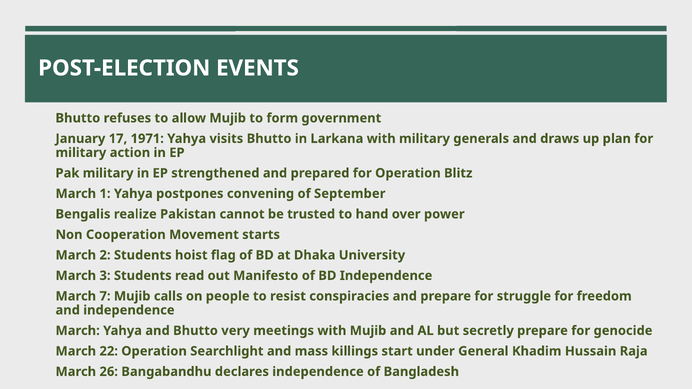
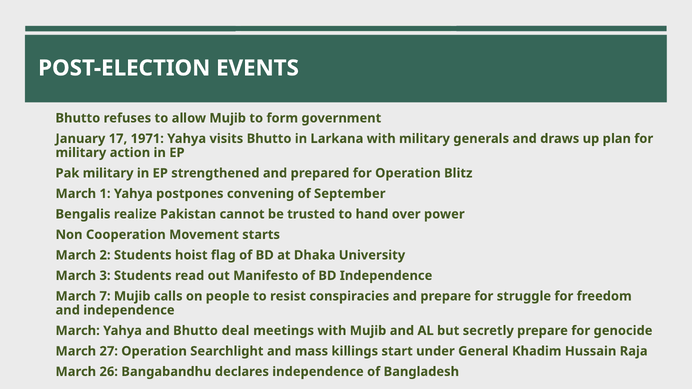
very: very -> deal (236, 331)
22: 22 -> 27 (109, 351)
